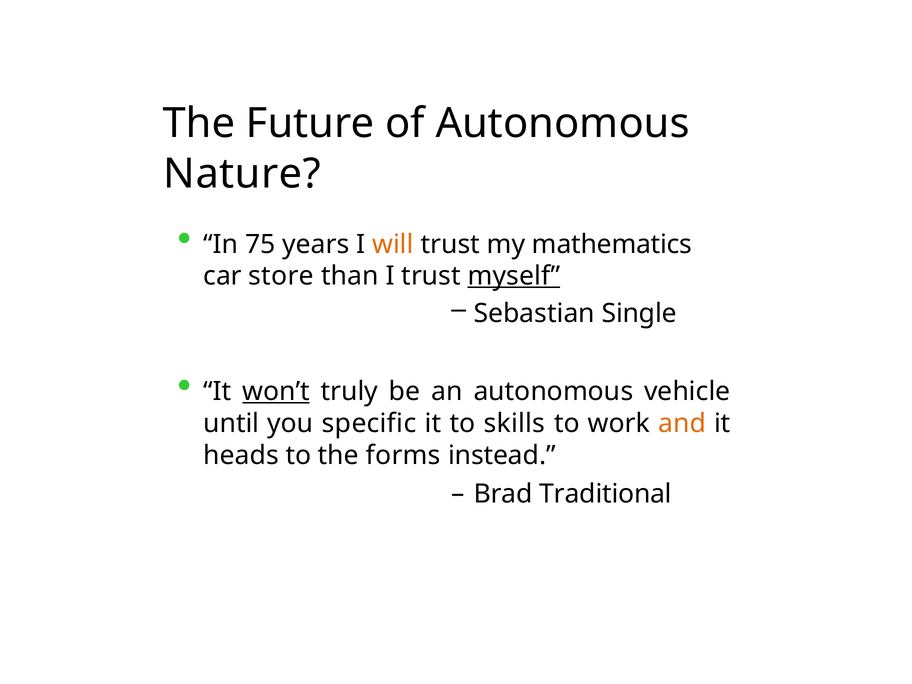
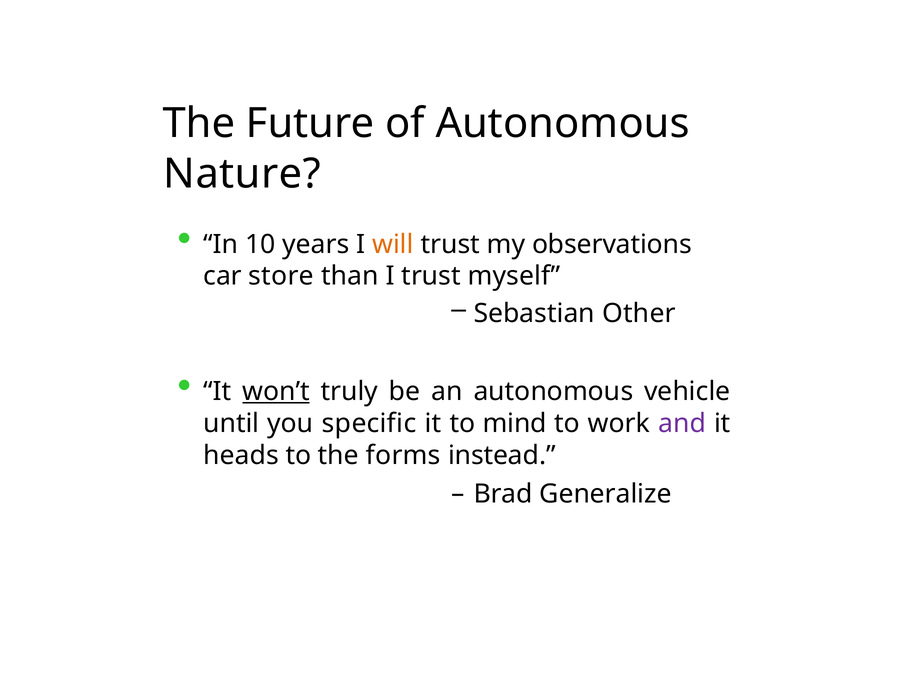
75: 75 -> 10 (260, 244)
mathematics: mathematics -> observations (612, 244)
myself underline: present -> none (514, 276)
Single: Single -> Other (639, 314)
skills: skills -> mind (515, 423)
and colour: orange -> purple (682, 423)
Traditional: Traditional -> Generalize (606, 494)
